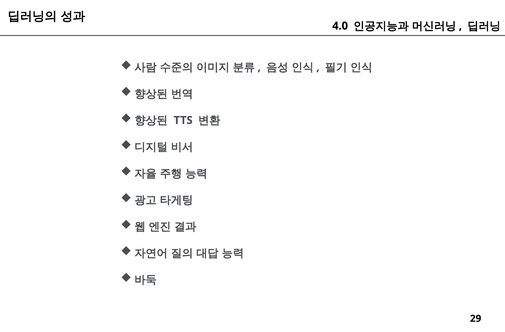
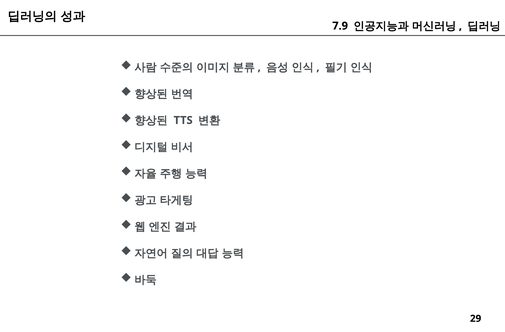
4.0: 4.0 -> 7.9 (340, 26)
